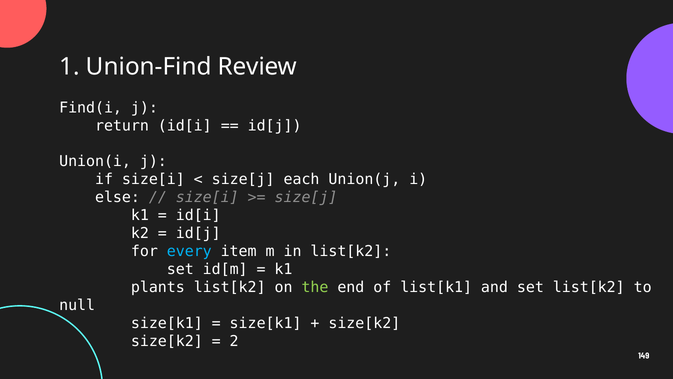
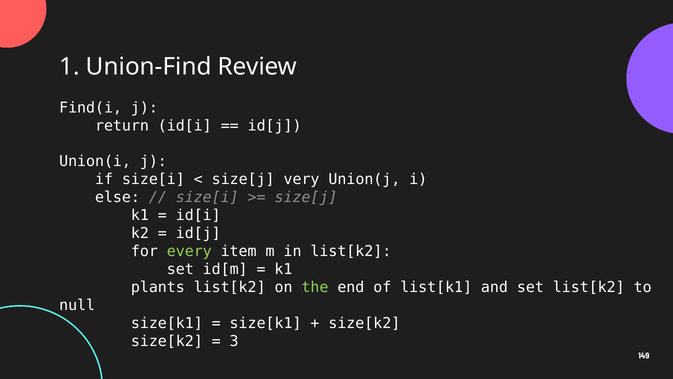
each: each -> very (302, 179)
every colour: light blue -> light green (189, 251)
2: 2 -> 3 (234, 341)
